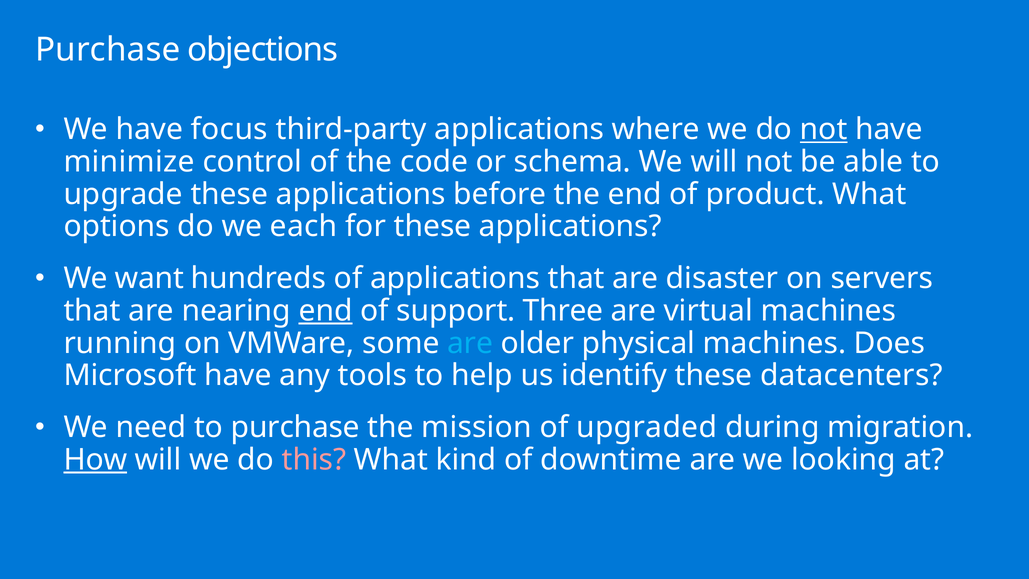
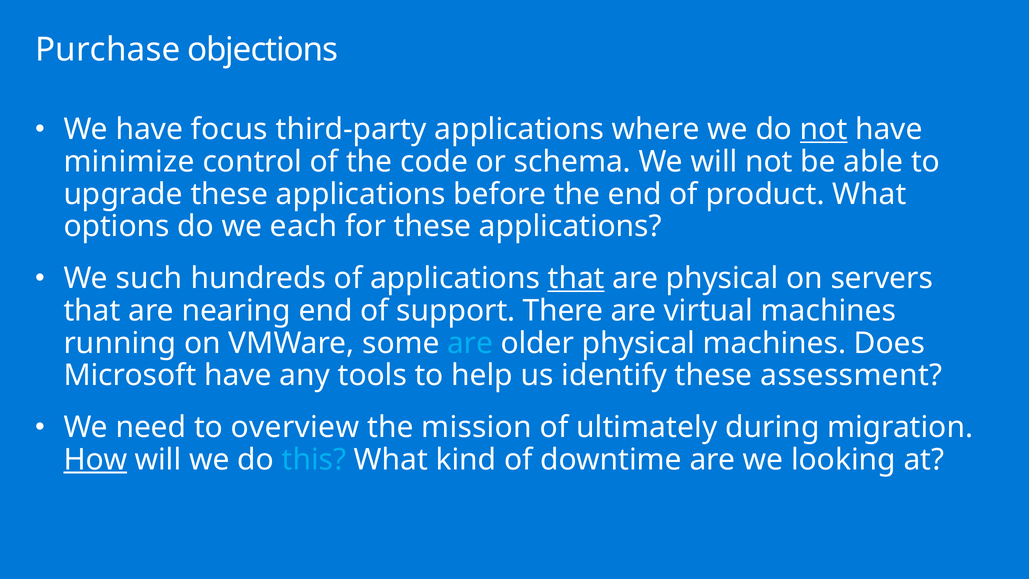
want: want -> such (149, 278)
that underline: none -> present (576, 278)
are disaster: disaster -> physical (722, 278)
end underline: present -> none (326, 311)
Three: Three -> There (563, 311)
datacenters: datacenters -> assessment (851, 375)
to purchase: purchase -> overview (295, 427)
upgraded: upgraded -> ultimately (647, 427)
this colour: pink -> light blue (314, 460)
